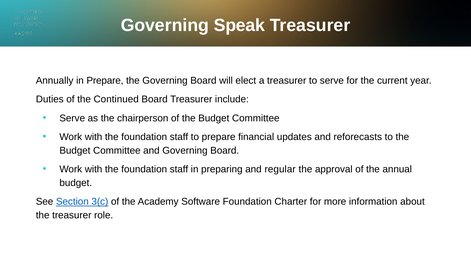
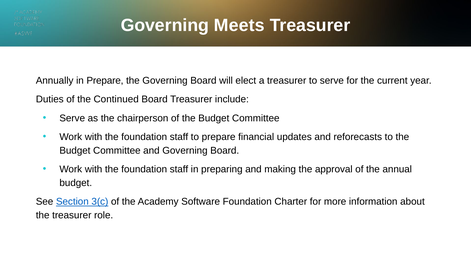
Speak: Speak -> Meets (239, 25)
regular: regular -> making (280, 169)
